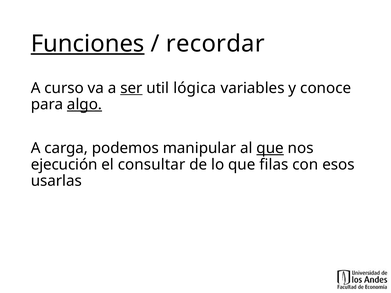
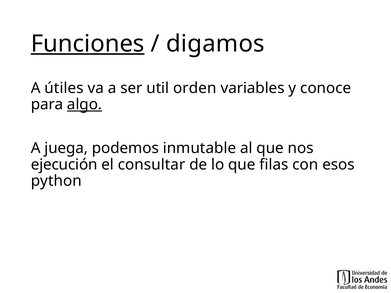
recordar: recordar -> digamos (215, 44)
curso: curso -> útiles (64, 88)
ser underline: present -> none (131, 88)
lógica: lógica -> orden (195, 88)
carga: carga -> juega (66, 148)
manipular: manipular -> inmutable (199, 148)
que underline: present -> none (270, 148)
usarlas: usarlas -> python (56, 181)
